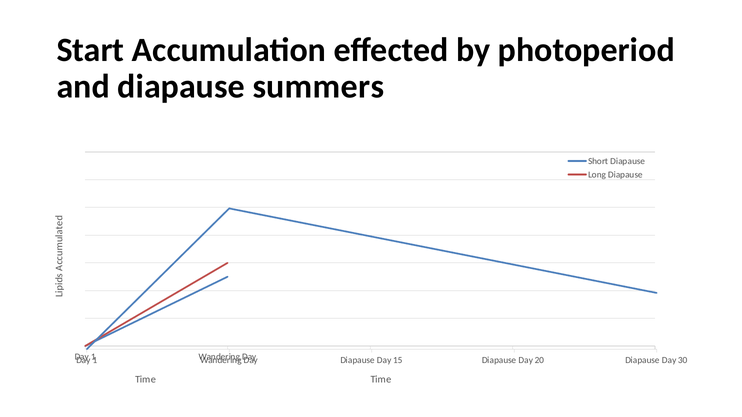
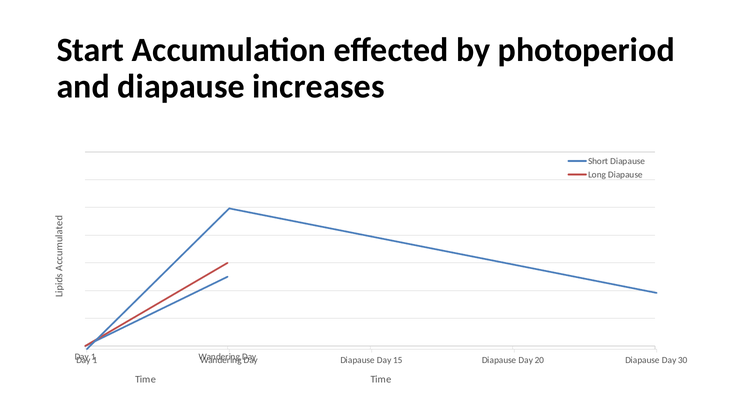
summers: summers -> increases (319, 87)
